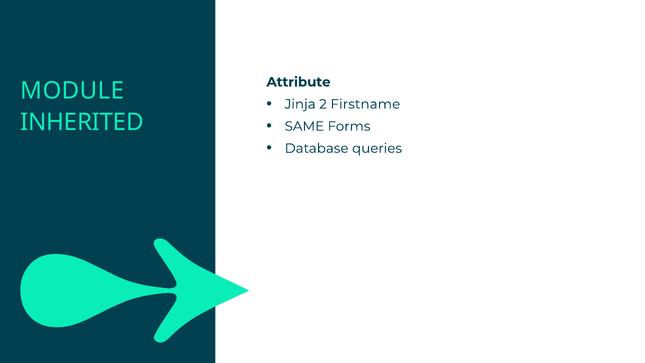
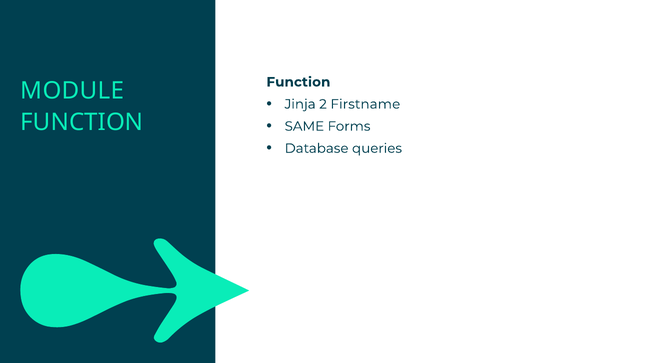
Attribute: Attribute -> Function (298, 82)
INHERITED: INHERITED -> FUNCTION (82, 122)
